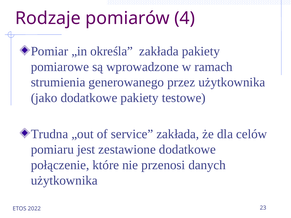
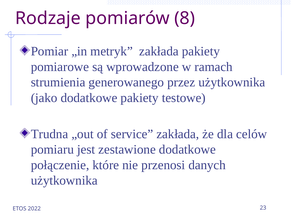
4: 4 -> 8 (185, 18)
określa: określa -> metryk (112, 51)
